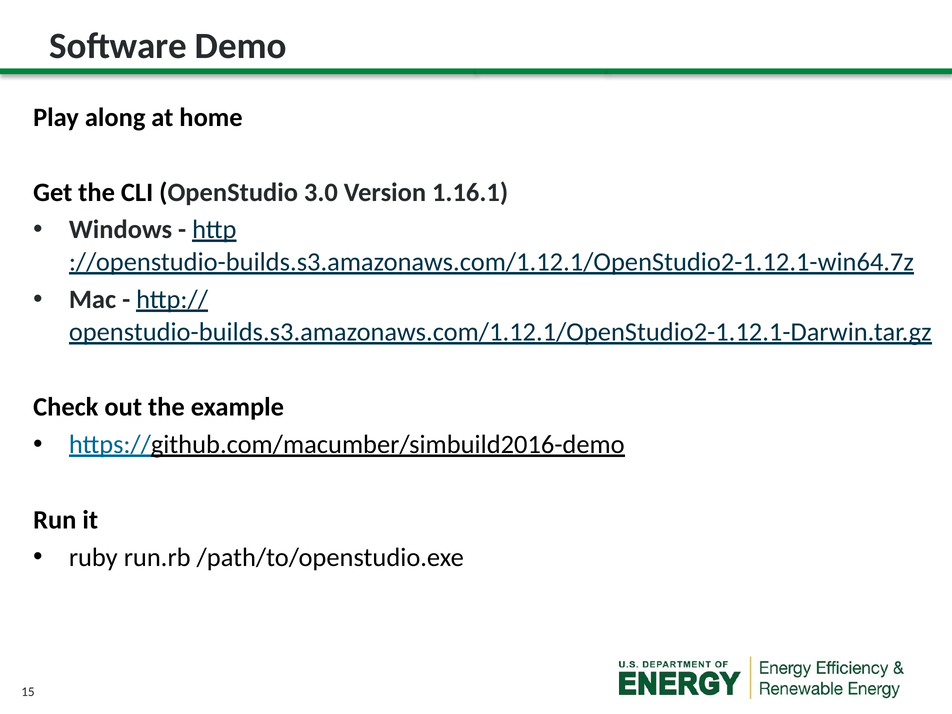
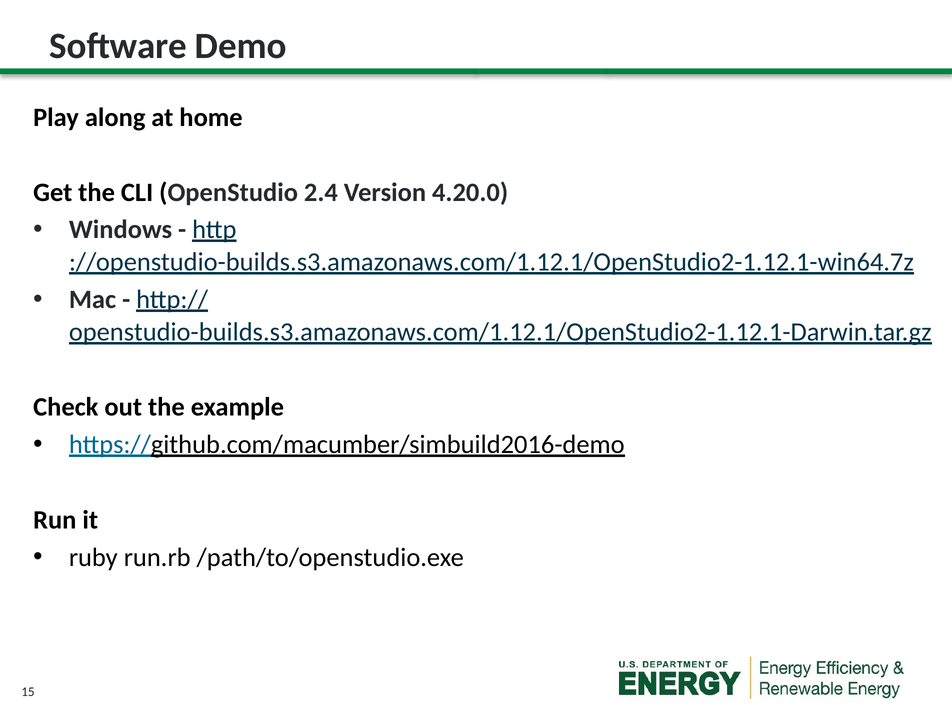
3.0: 3.0 -> 2.4 (321, 192)
1.16.1: 1.16.1 -> 4.20.0 (470, 192)
